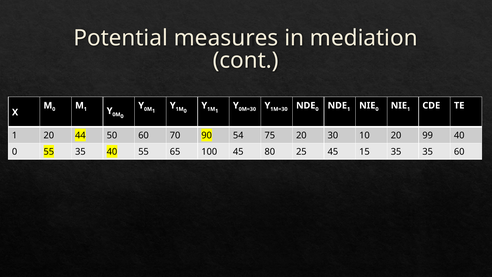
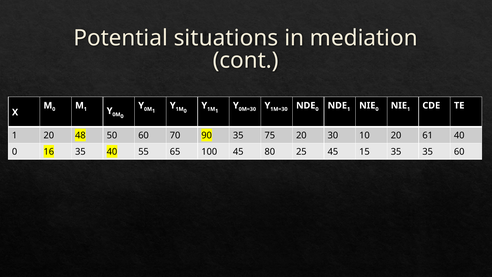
measures: measures -> situations (226, 38)
44: 44 -> 48 (80, 135)
90 54: 54 -> 35 (238, 135)
99: 99 -> 61 (428, 135)
0 55: 55 -> 16 (49, 152)
